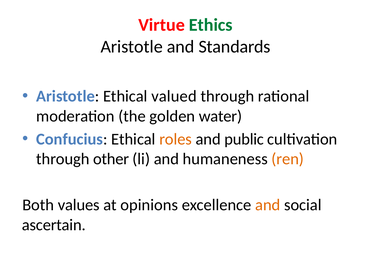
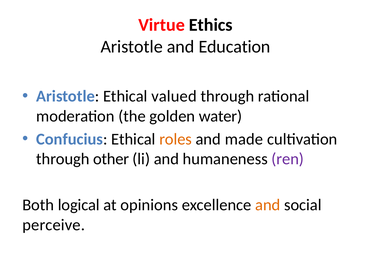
Ethics colour: green -> black (211, 25)
Standards: Standards -> Education (234, 47)
public: public -> made (244, 139)
ren colour: orange -> purple (288, 159)
values: values -> logical (79, 205)
ascertain: ascertain -> perceive (54, 225)
